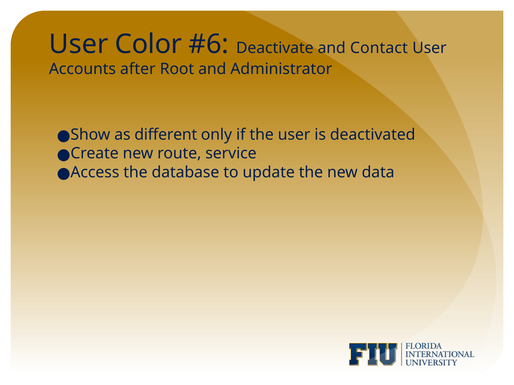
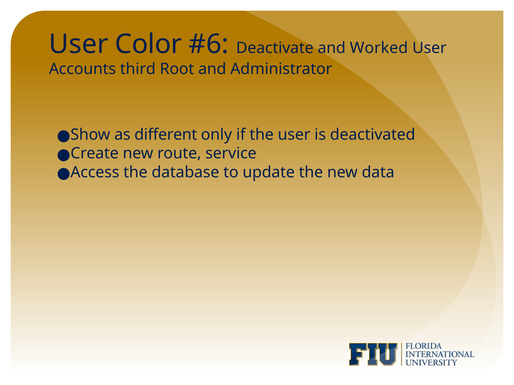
Contact: Contact -> Worked (379, 48)
after: after -> third (138, 69)
